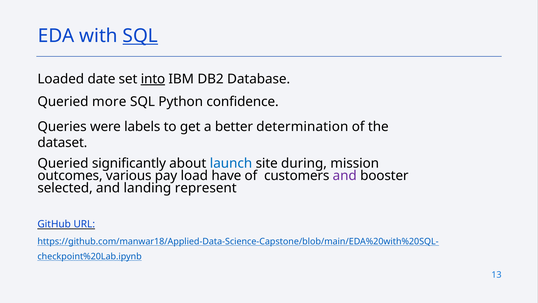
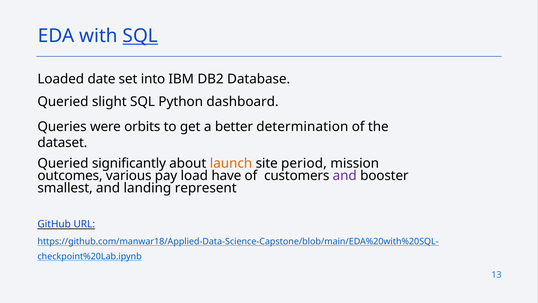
into underline: present -> none (153, 79)
more: more -> slight (109, 102)
confidence: confidence -> dashboard (243, 102)
labels: labels -> orbits (142, 127)
launch colour: blue -> orange (231, 163)
during: during -> period (304, 163)
selected: selected -> smallest (65, 188)
